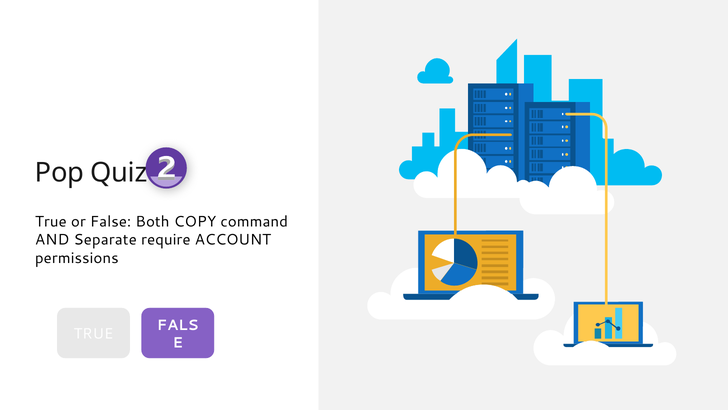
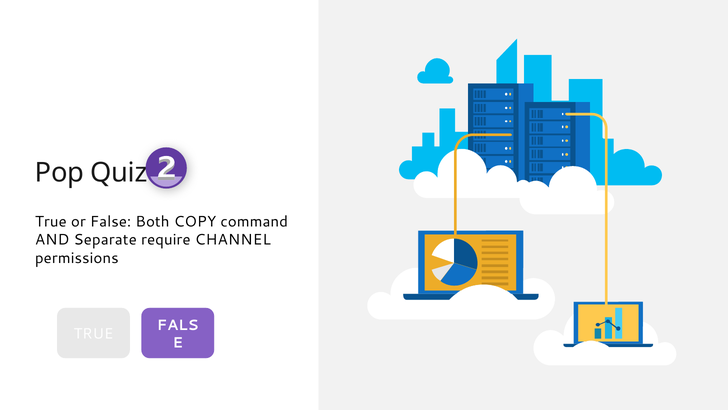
ACCOUNT: ACCOUNT -> CHANNEL (233, 239)
